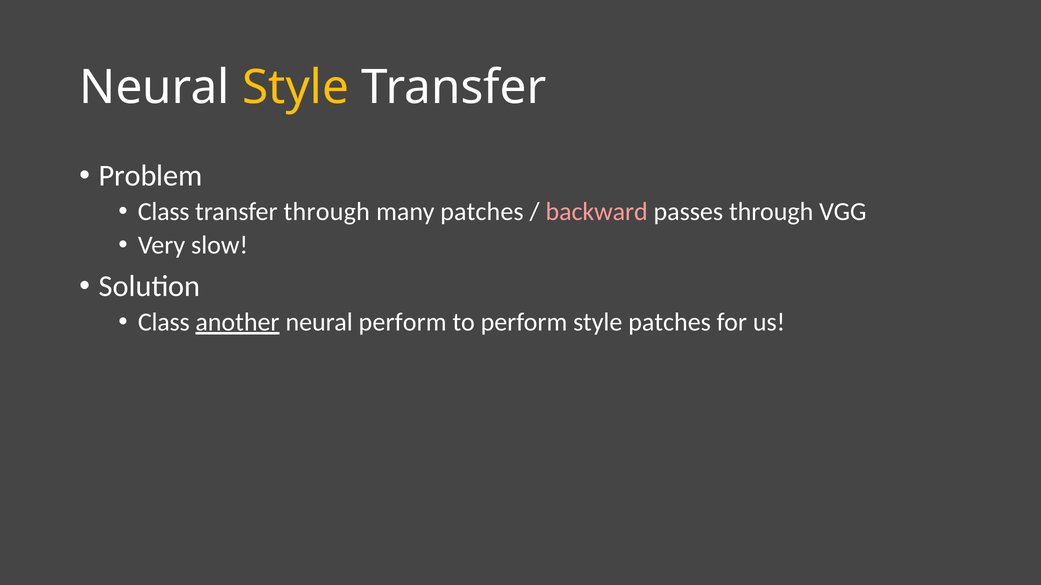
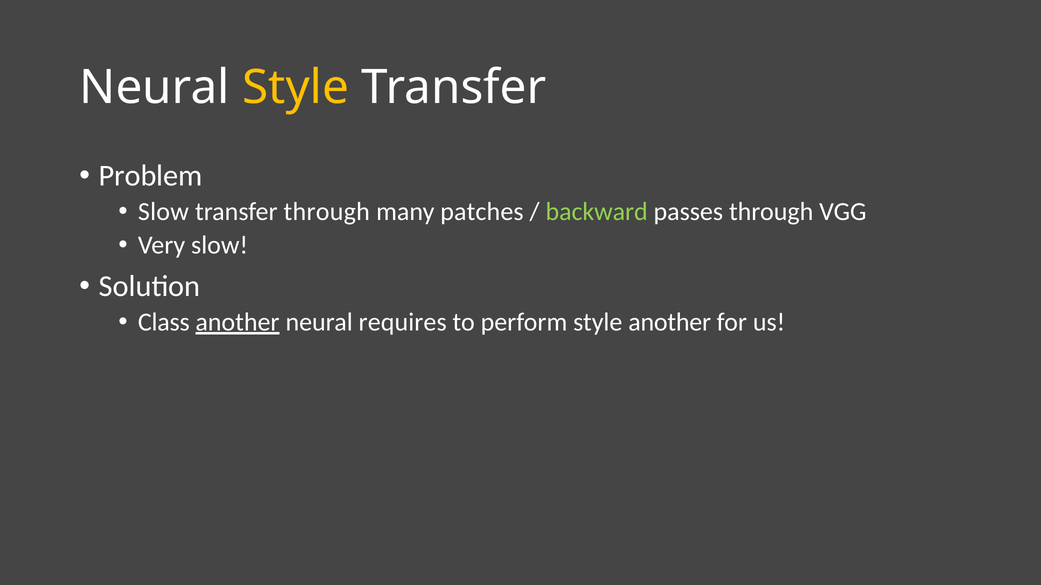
Class: Class -> Slow (163, 212)
backward colour: pink -> light green (597, 212)
neural perform: perform -> requires (403, 323)
style patches: patches -> another (670, 323)
